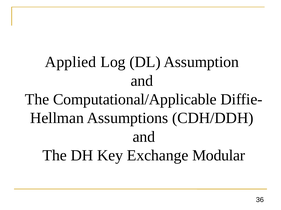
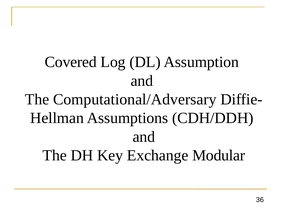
Applied: Applied -> Covered (71, 62)
Computational/Applicable: Computational/Applicable -> Computational/Adversary (135, 100)
